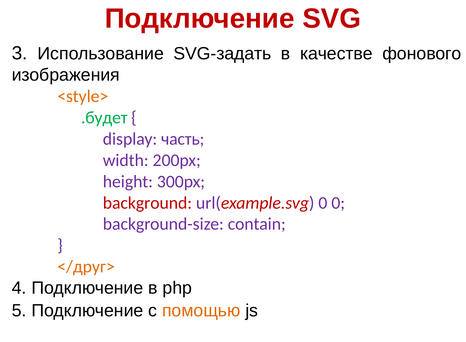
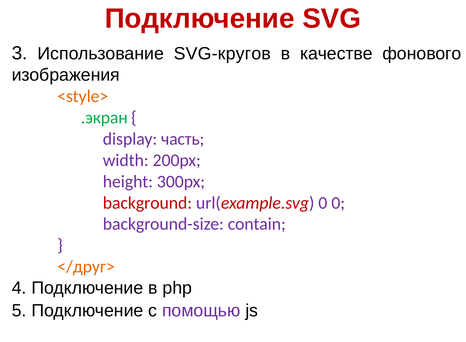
SVG-задать: SVG-задать -> SVG-кругов (222, 53)
.будет: .будет -> .экран (104, 117)
помощью colour: orange -> purple (201, 310)
